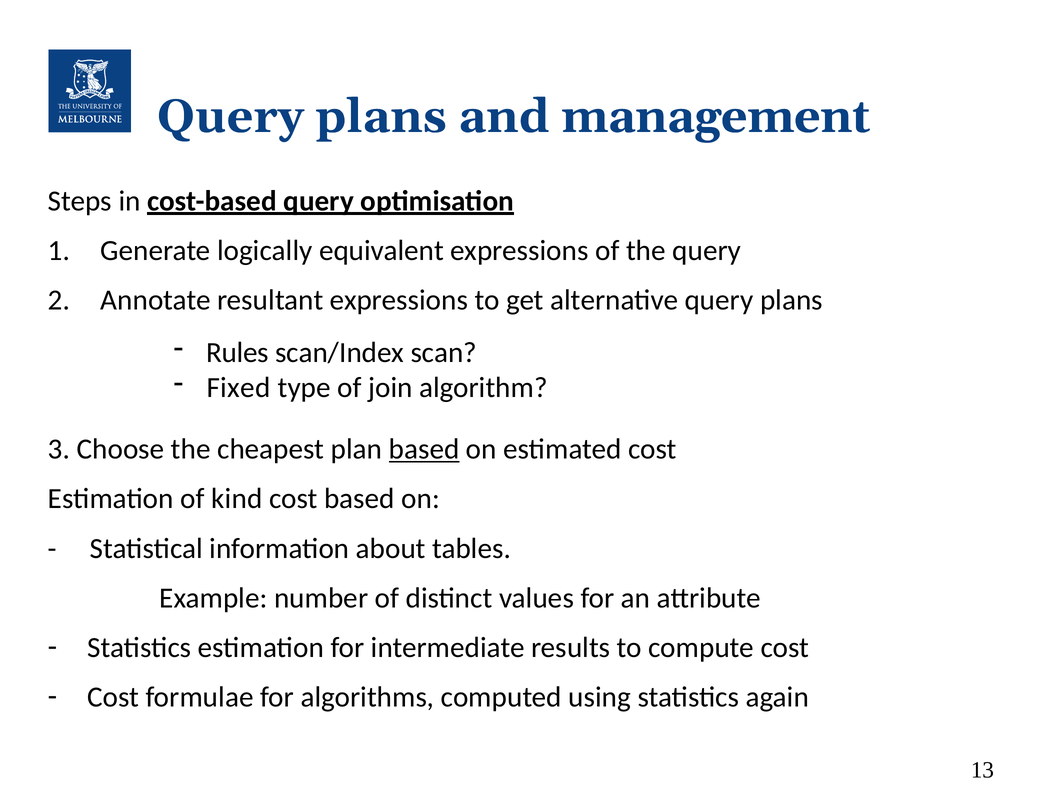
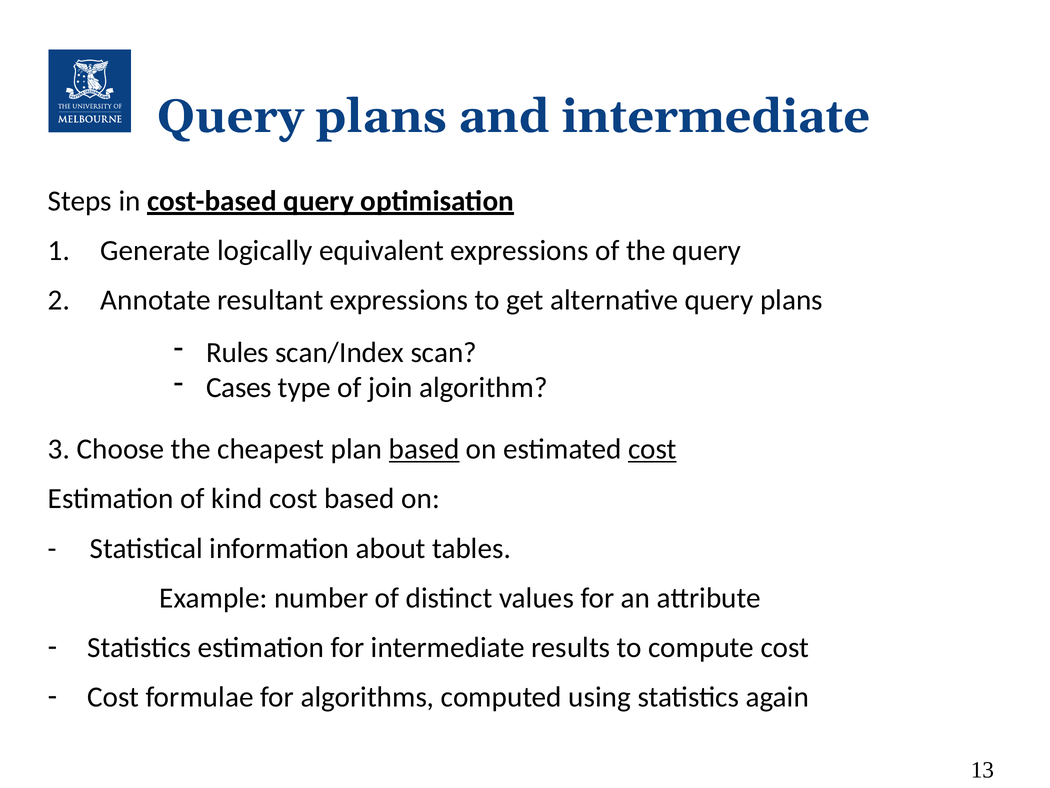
and management: management -> intermediate (716, 116)
Fixed: Fixed -> Cases (239, 388)
cost underline: none -> present (652, 449)
